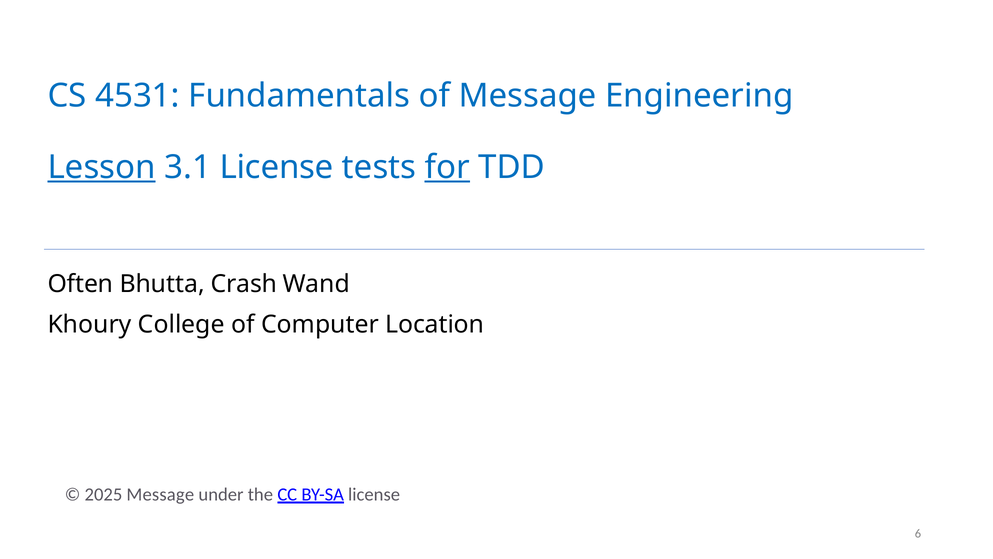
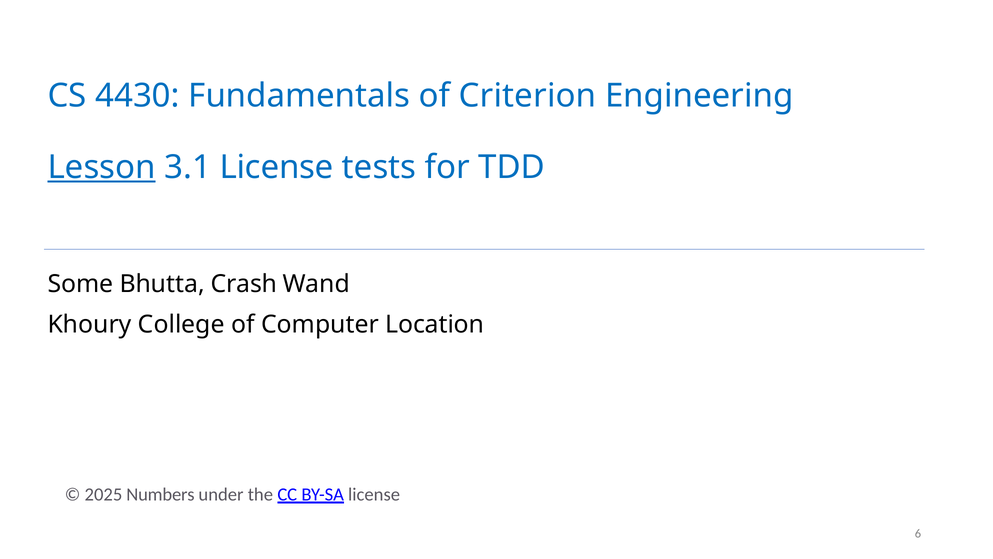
4531: 4531 -> 4430 (138, 96)
of Message: Message -> Criterion (528, 96)
for underline: present -> none (447, 167)
Often: Often -> Some (80, 284)
2025 Message: Message -> Numbers (160, 494)
